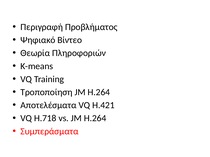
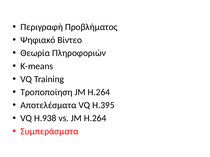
H.421: H.421 -> H.395 (103, 106)
H.718: H.718 -> H.938 (45, 119)
